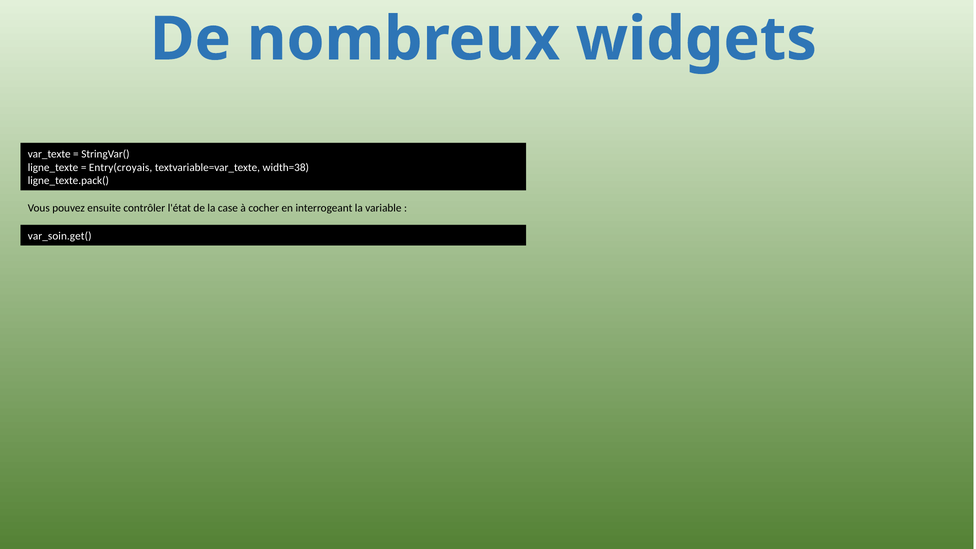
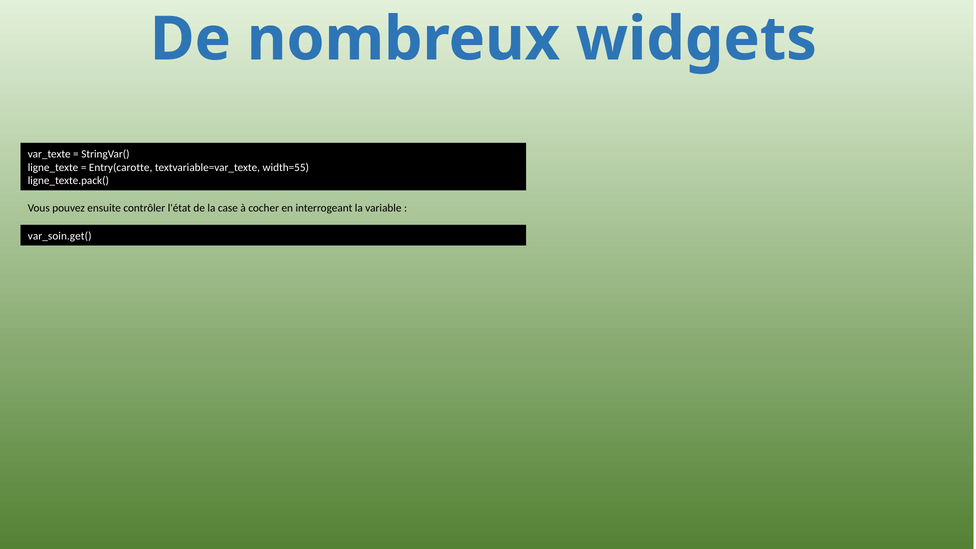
Entry(croyais: Entry(croyais -> Entry(carotte (121, 167)
width=38: width=38 -> width=55 (286, 167)
